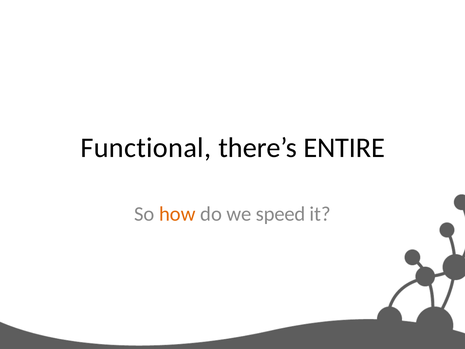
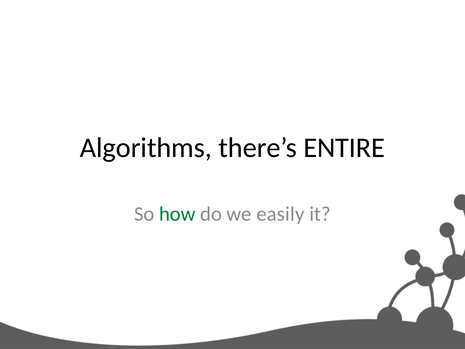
Functional: Functional -> Algorithms (146, 148)
how colour: orange -> green (177, 214)
speed: speed -> easily (280, 214)
